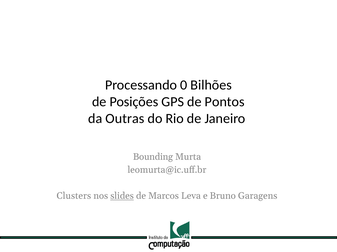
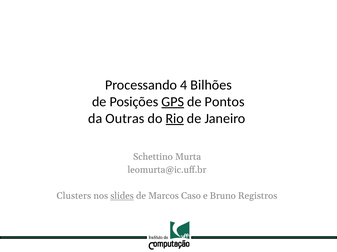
0: 0 -> 4 (184, 85)
GPS underline: none -> present (173, 102)
Rio underline: none -> present (175, 119)
Bounding: Bounding -> Schettino (153, 157)
Leva: Leva -> Caso (191, 196)
Garagens: Garagens -> Registros (258, 196)
